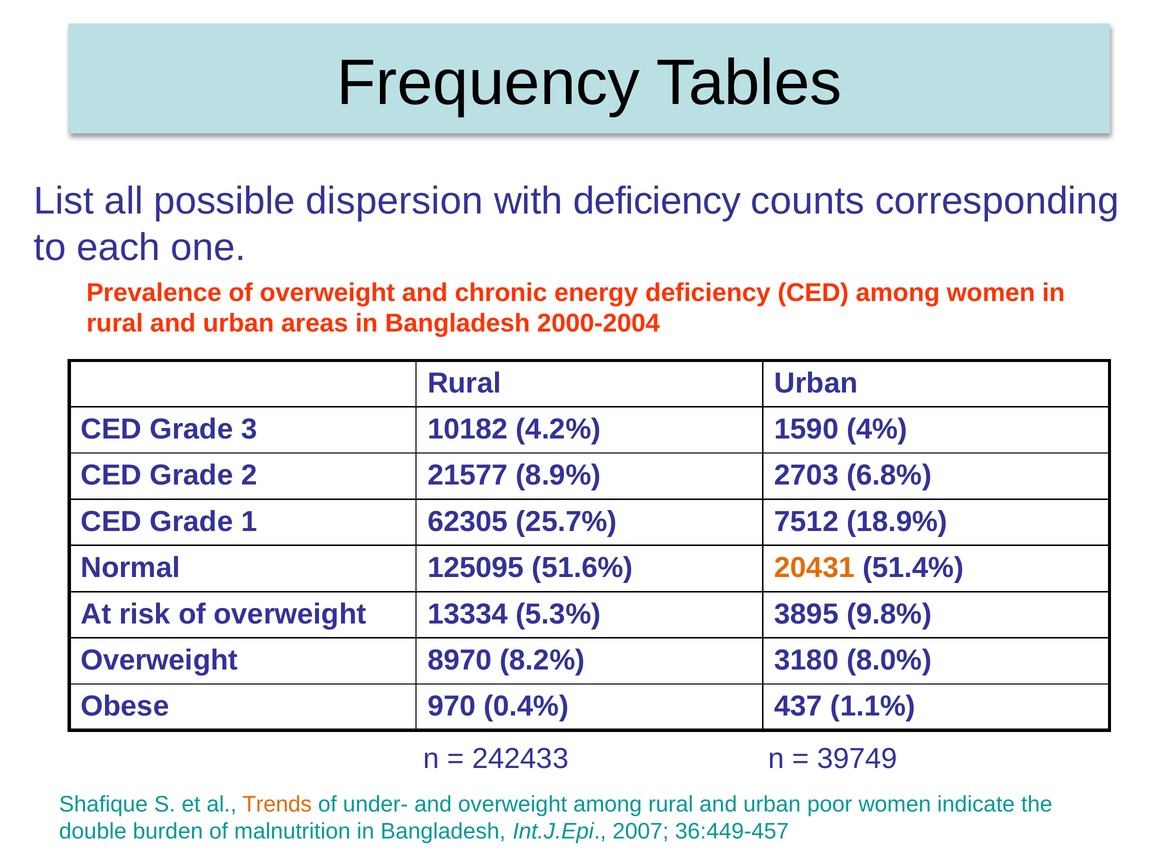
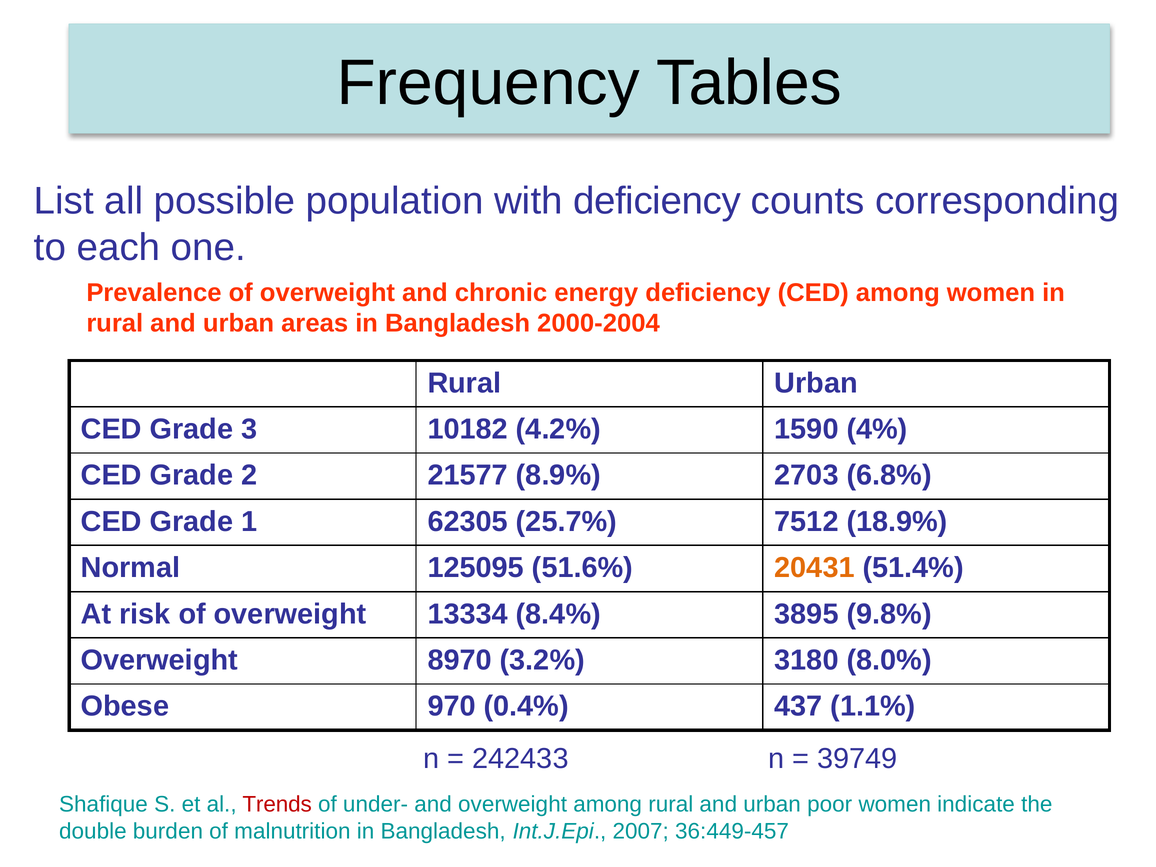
dispersion: dispersion -> population (395, 201)
5.3%: 5.3% -> 8.4% (558, 614)
8.2%: 8.2% -> 3.2% (542, 660)
Trends colour: orange -> red (277, 804)
